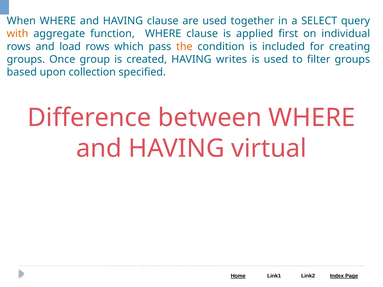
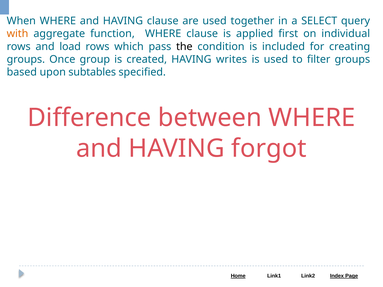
the colour: orange -> black (184, 47)
collection: collection -> subtables (92, 72)
virtual: virtual -> forgot (269, 149)
